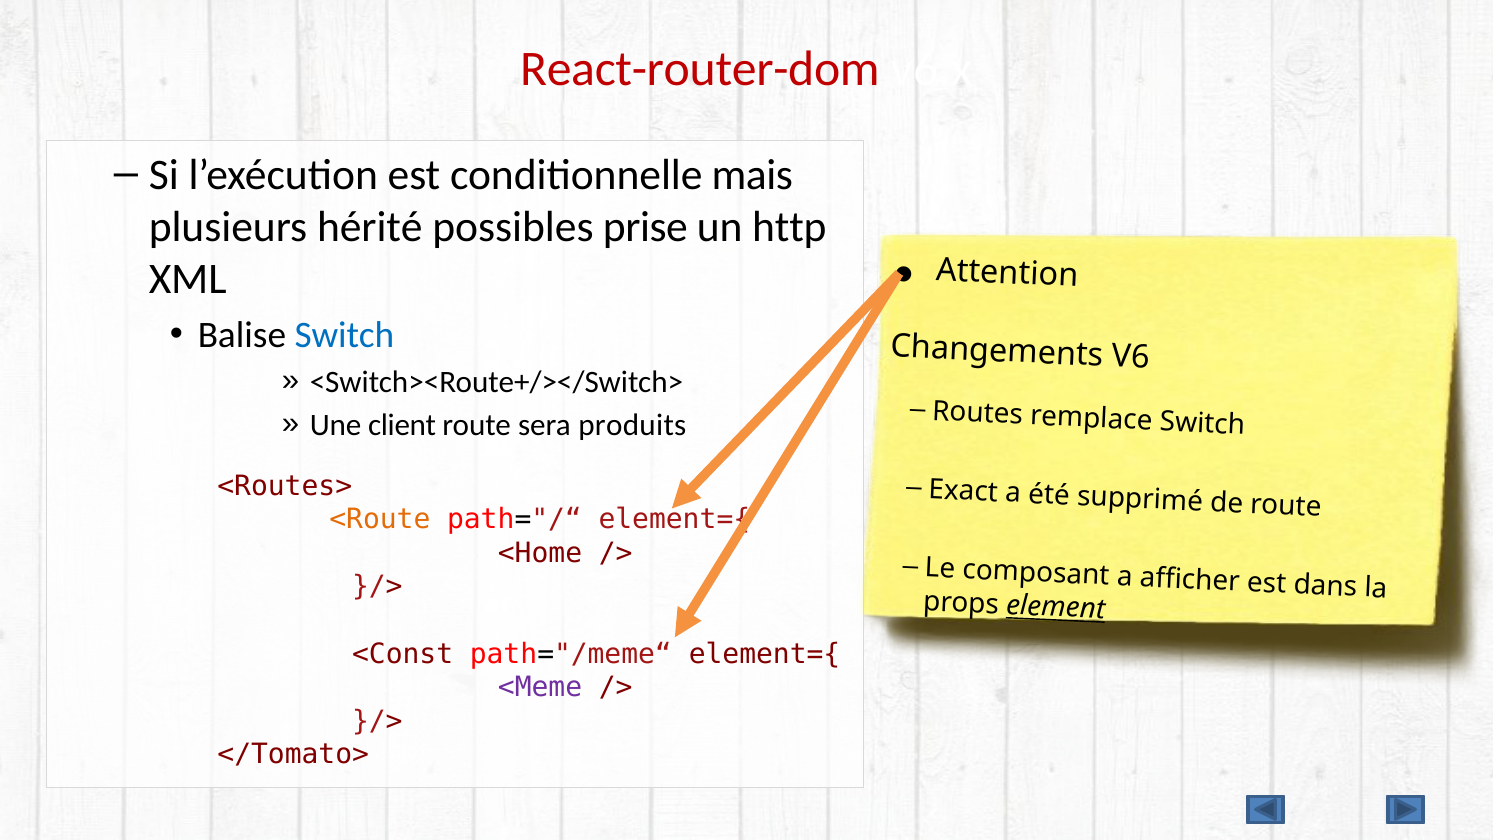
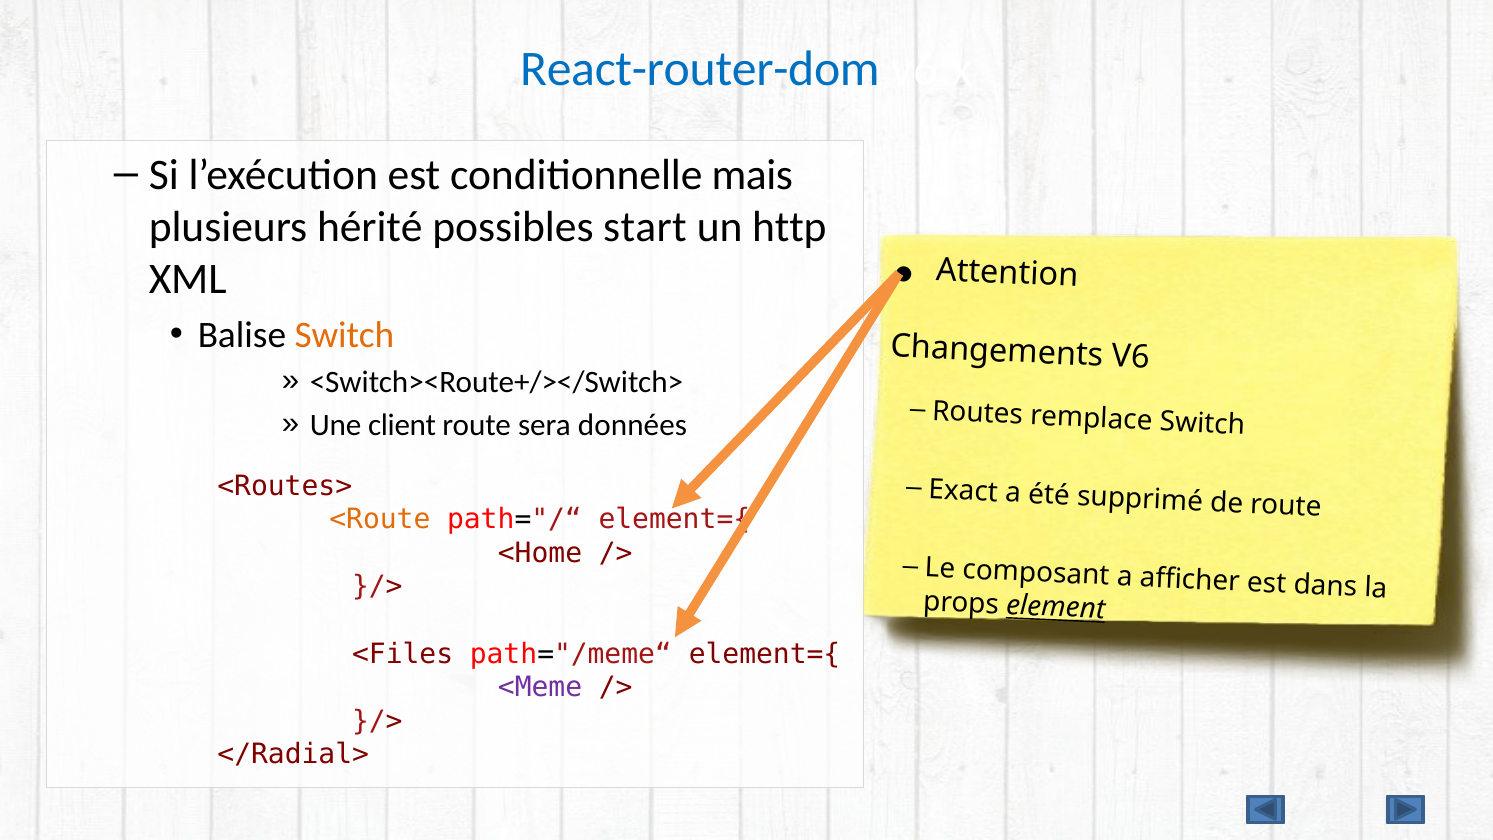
React-router-dom colour: red -> blue (700, 69)
prise: prise -> start (645, 227)
Switch colour: blue -> orange (344, 335)
produits: produits -> données (632, 425)
<Const: <Const -> <Files (403, 654)
</Tomato>: </Tomato> -> </Radial> (293, 755)
